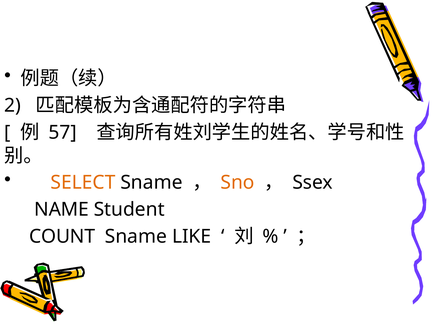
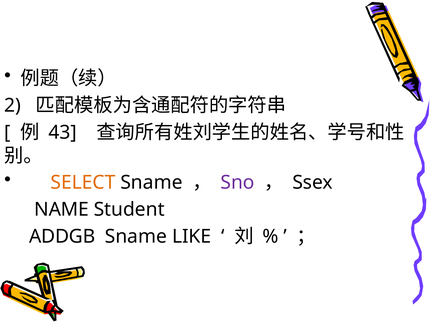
57: 57 -> 43 (63, 132)
Sno colour: orange -> purple (238, 182)
COUNT: COUNT -> ADDGB (62, 236)
